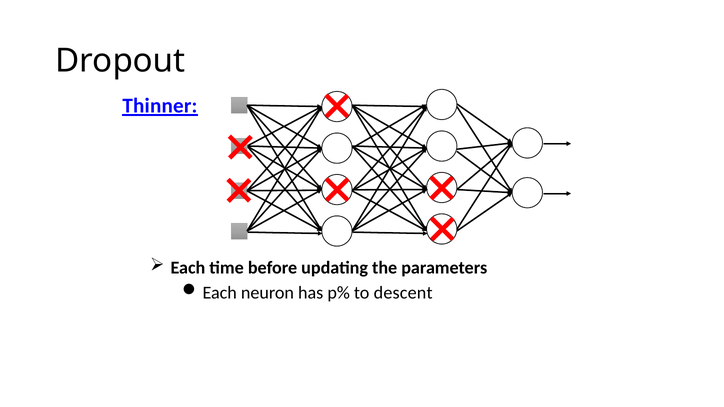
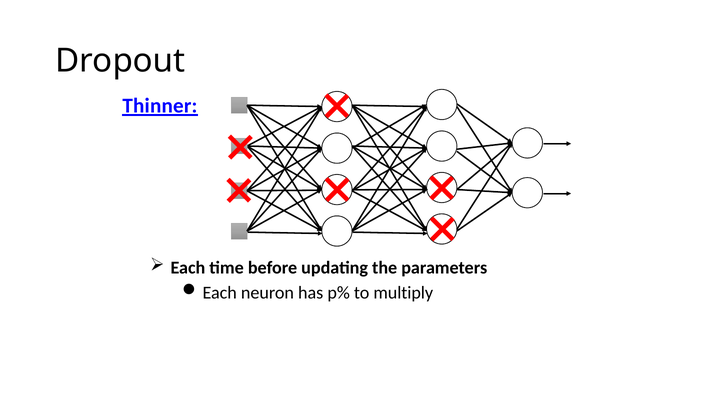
descent: descent -> multiply (403, 293)
